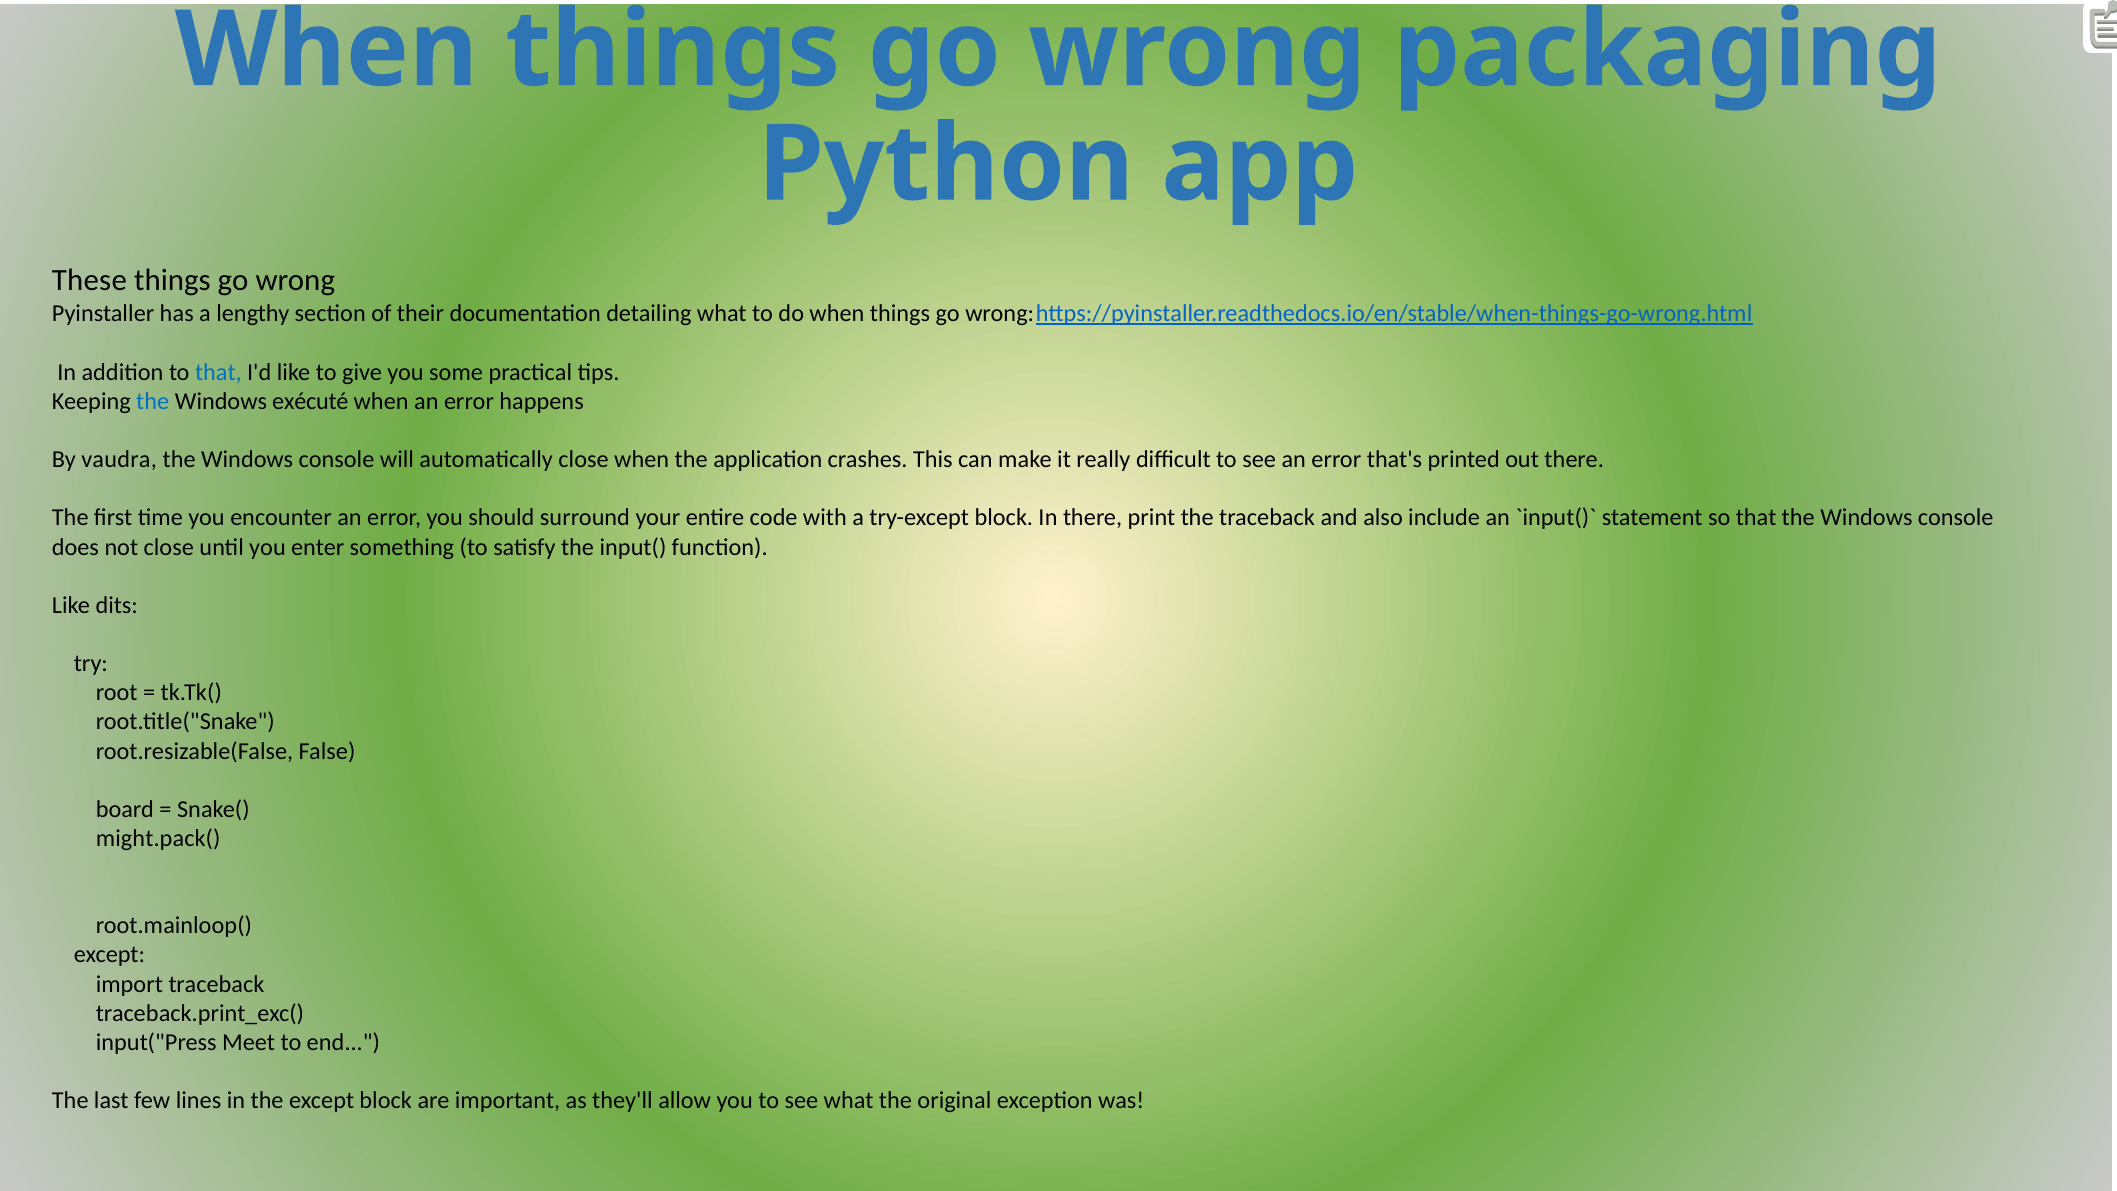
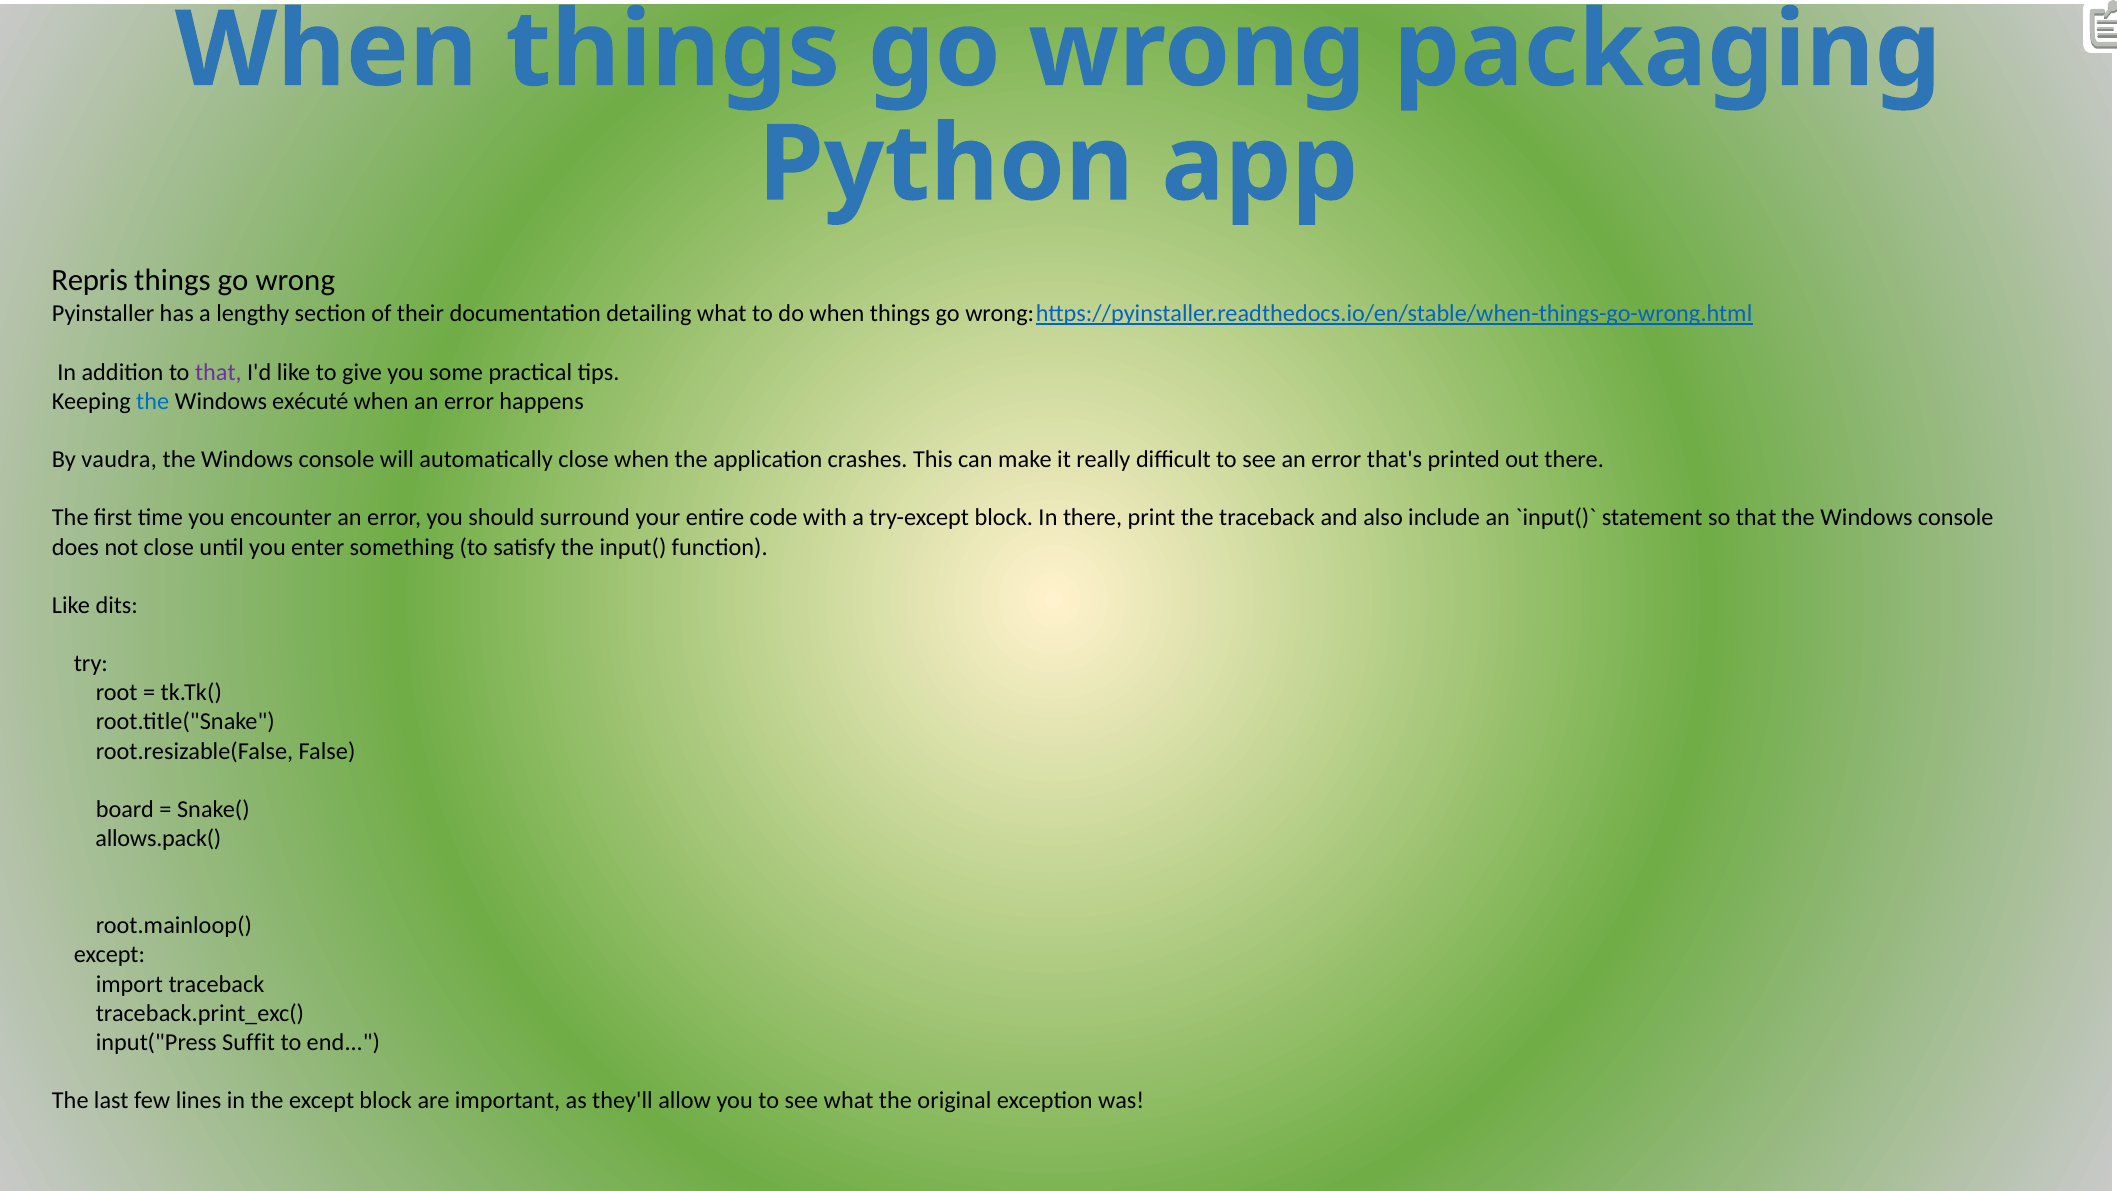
These: These -> Repris (90, 281)
that colour: blue -> purple (218, 372)
might.pack(: might.pack( -> allows.pack( (158, 838)
Meet: Meet -> Suffit (249, 1042)
